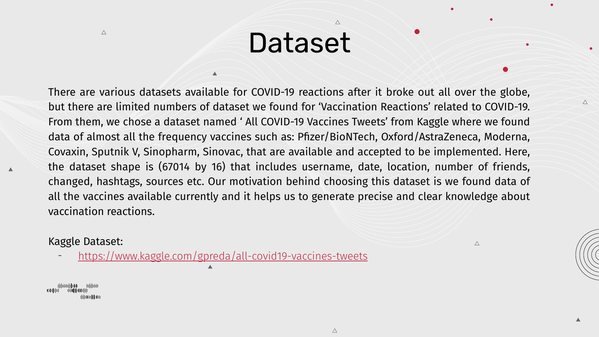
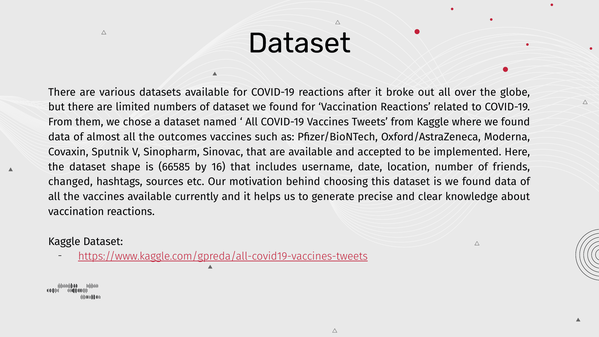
frequency: frequency -> outcomes (182, 137)
67014: 67014 -> 66585 (174, 167)
